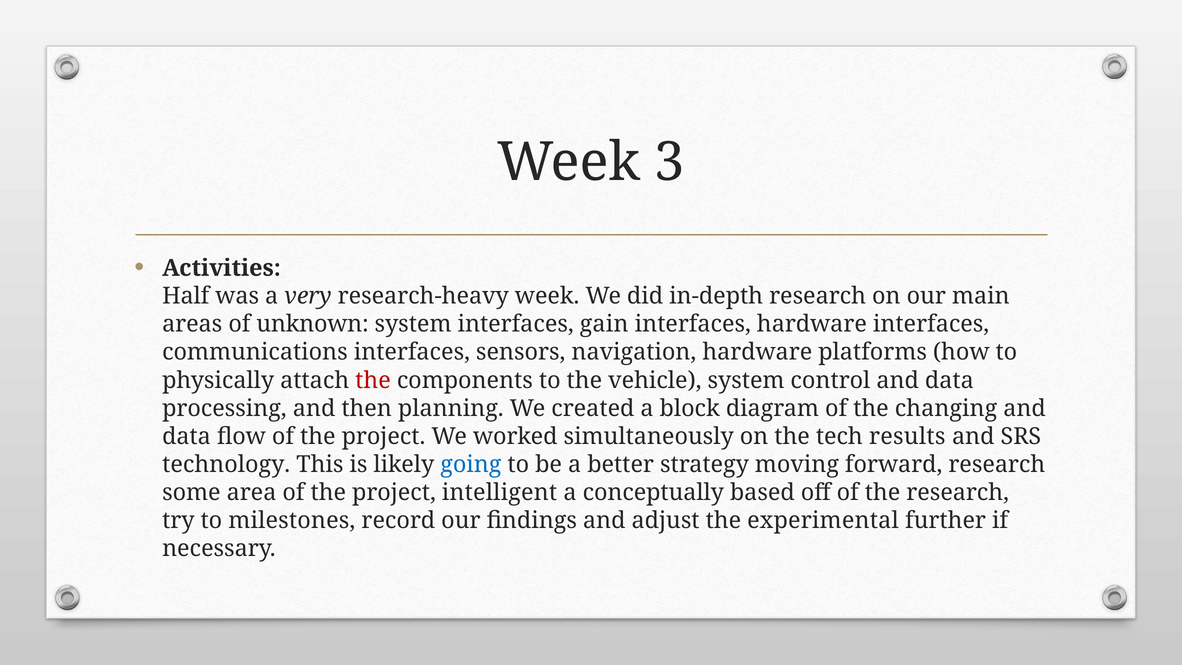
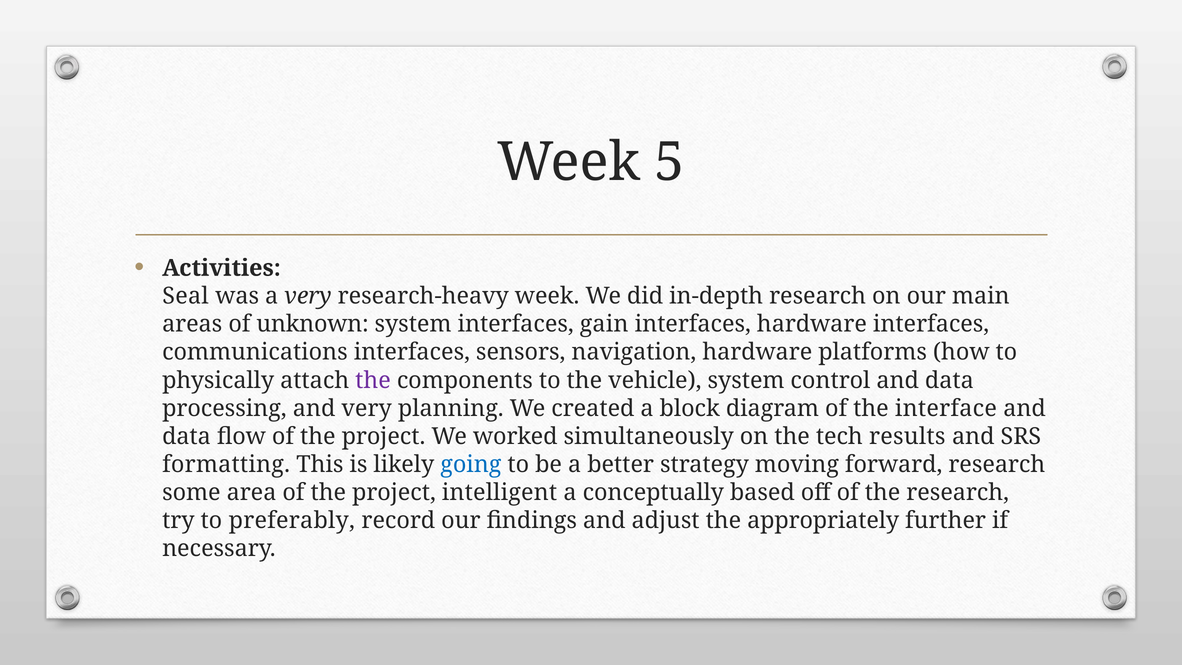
3: 3 -> 5 (670, 162)
Half: Half -> Seal (186, 296)
the colour: red -> purple (373, 380)
and then: then -> very (367, 408)
changing: changing -> interface (946, 408)
technology: technology -> formatting (226, 464)
milestones: milestones -> preferably (292, 521)
experimental: experimental -> appropriately (823, 521)
